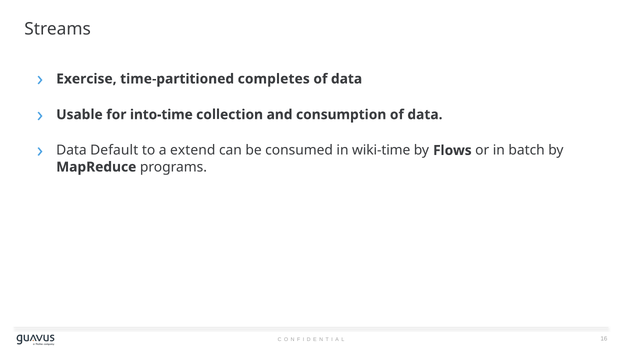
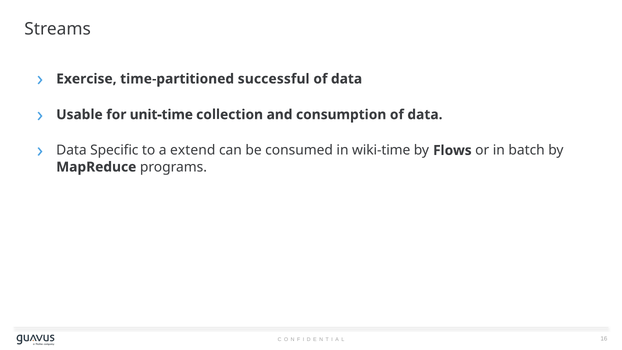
completes: completes -> successful (274, 79)
into-time: into-time -> unit-time (161, 115)
Default: Default -> Specific (114, 150)
